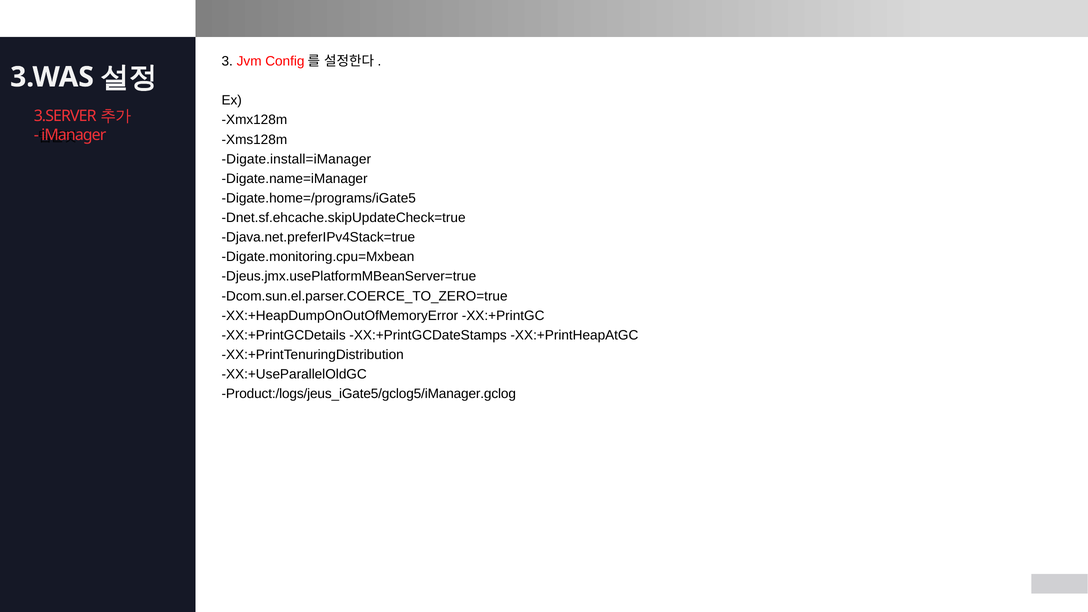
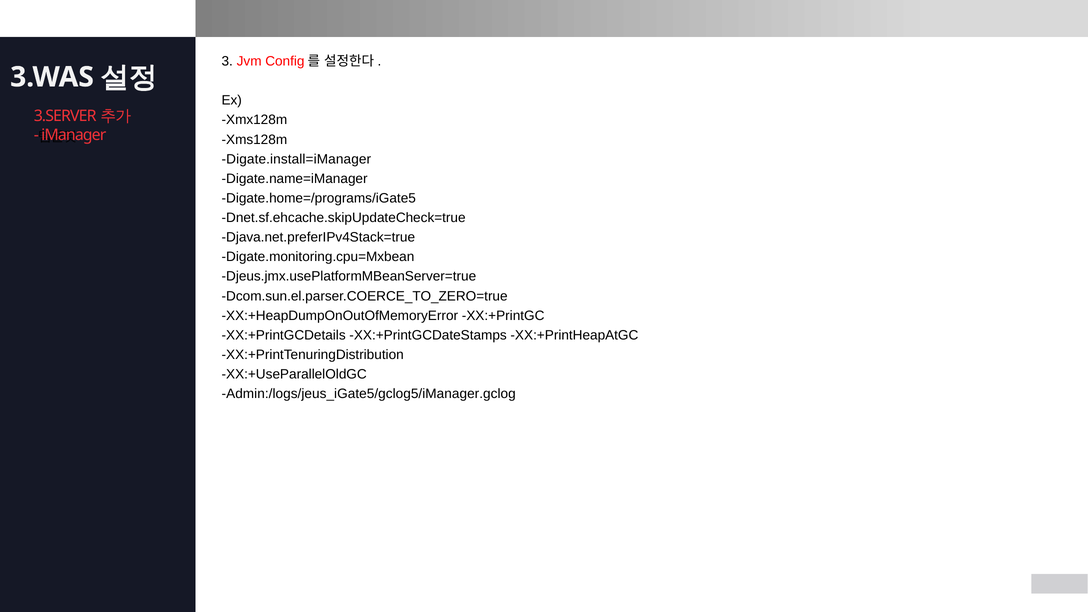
Product:/logs/jeus_iGate5/gclog5/iManager.gclog: Product:/logs/jeus_iGate5/gclog5/iManager.gclog -> Admin:/logs/jeus_iGate5/gclog5/iManager.gclog (369, 394)
